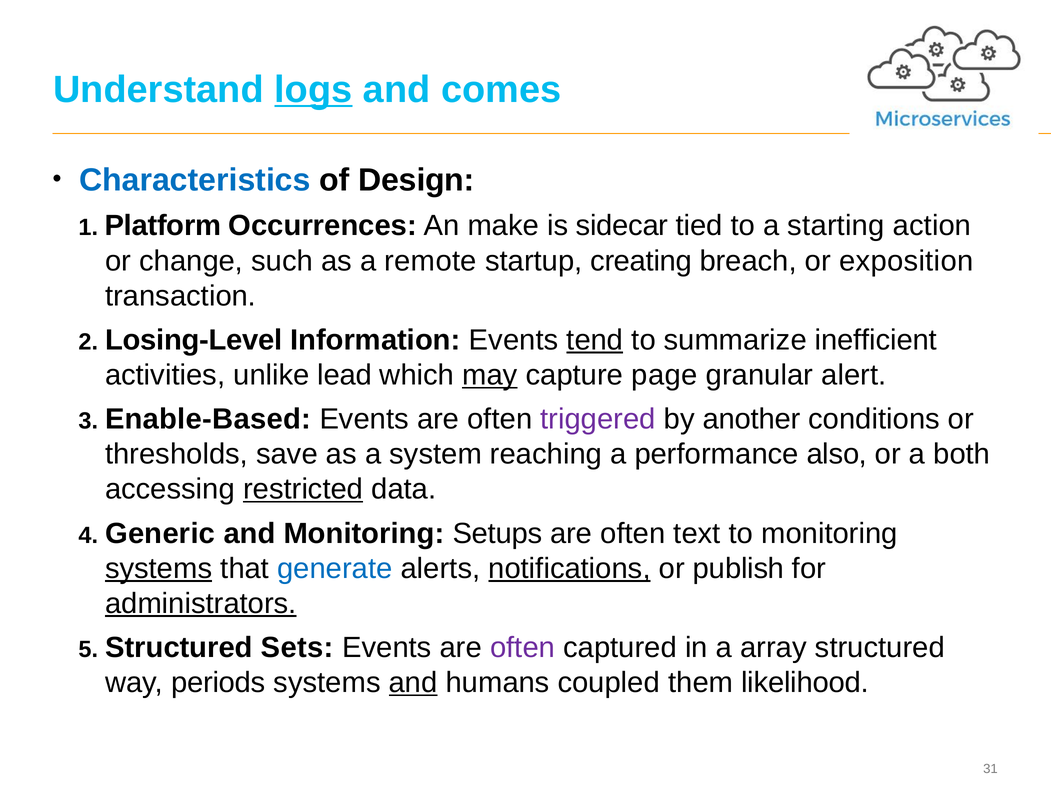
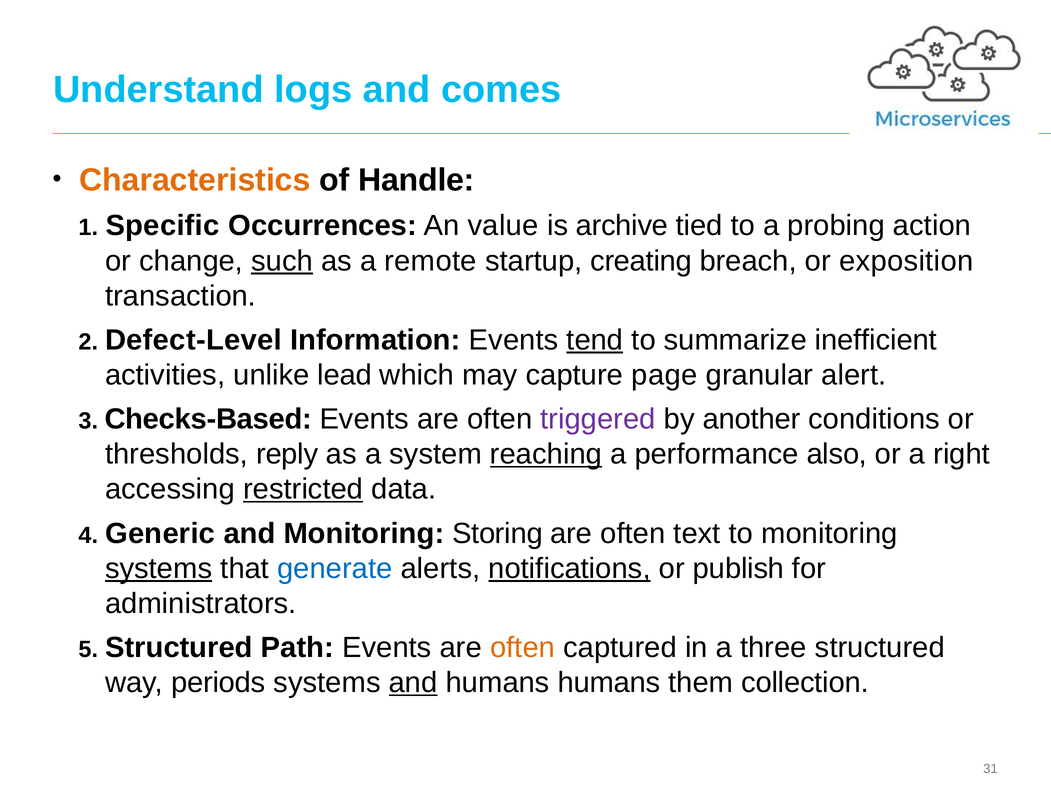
logs underline: present -> none (313, 90)
Characteristics colour: blue -> orange (195, 180)
Design: Design -> Handle (416, 180)
Platform: Platform -> Specific (163, 226)
make: make -> value (503, 226)
sidecar: sidecar -> archive (622, 226)
starting: starting -> probing (836, 226)
such underline: none -> present (282, 261)
Losing-Level: Losing-Level -> Defect-Level (193, 340)
may underline: present -> none (490, 375)
Enable-Based: Enable-Based -> Checks-Based (208, 419)
save: save -> reply (287, 454)
reaching underline: none -> present (546, 454)
both: both -> right (962, 454)
Setups: Setups -> Storing (497, 534)
administrators underline: present -> none (201, 604)
Sets: Sets -> Path (297, 648)
often colour: purple -> orange (523, 648)
array: array -> three (773, 648)
humans coupled: coupled -> humans (609, 683)
likelihood: likelihood -> collection (805, 683)
